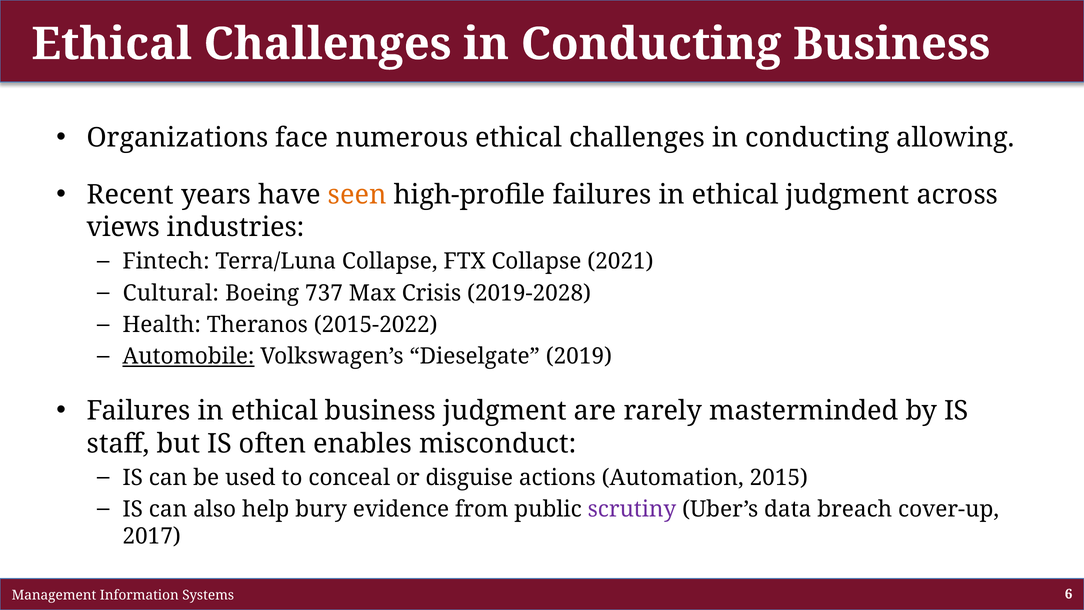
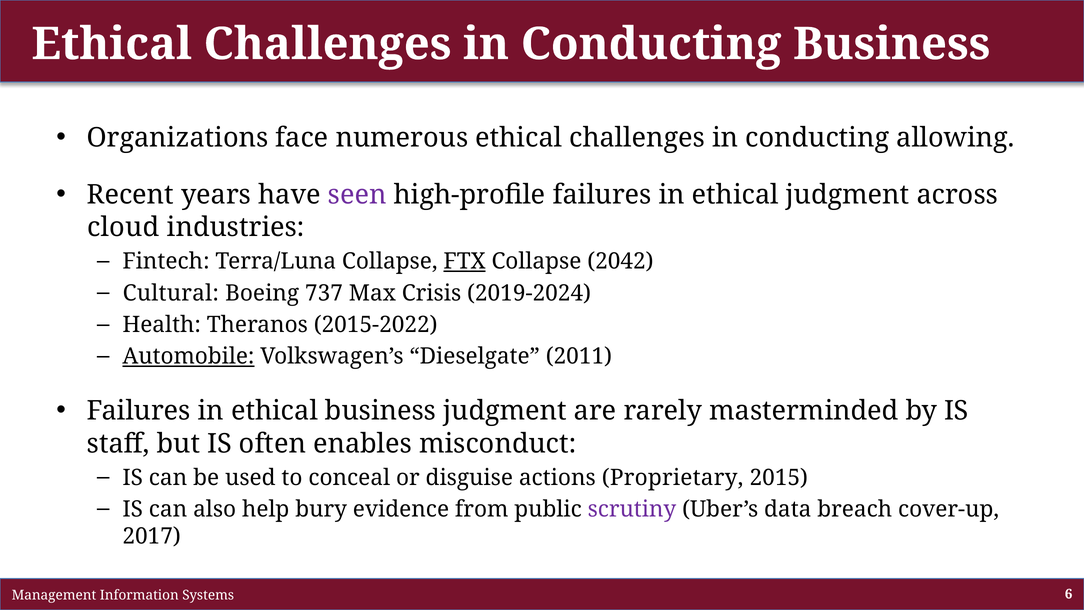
seen colour: orange -> purple (357, 195)
views: views -> cloud (123, 227)
FTX underline: none -> present (465, 261)
2021: 2021 -> 2042 (620, 261)
2019-2028: 2019-2028 -> 2019-2024 (529, 293)
2019: 2019 -> 2011 (579, 356)
Automation: Automation -> Proprietary (673, 478)
